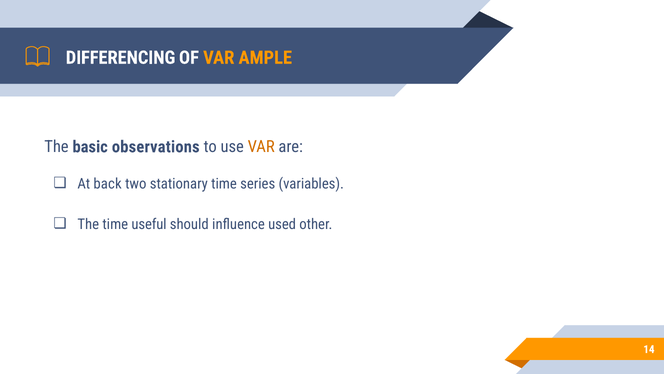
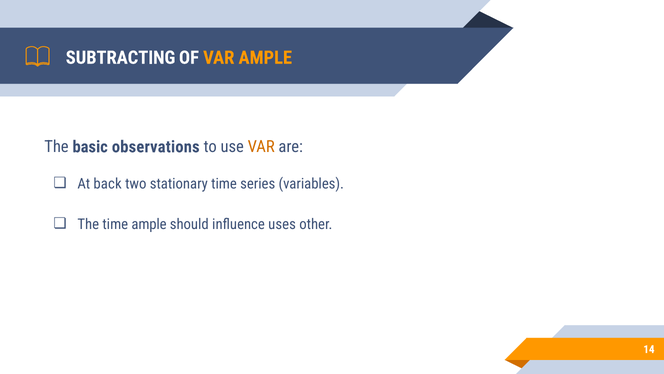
DIFFERENCING: DIFFERENCING -> SUBTRACTING (121, 58)
time useful: useful -> ample (149, 224)
used: used -> uses (282, 224)
